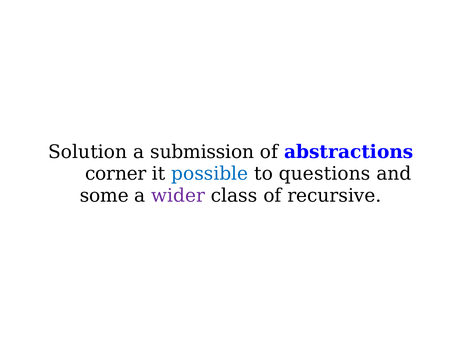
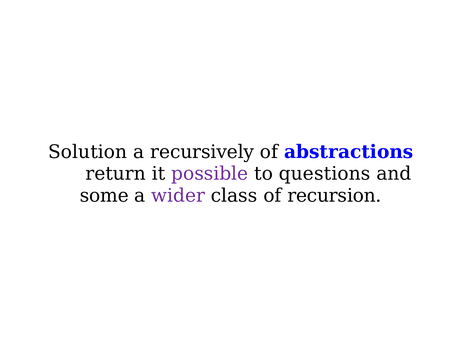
submission: submission -> recursively (202, 152)
corner: corner -> return (116, 174)
possible colour: blue -> purple (210, 174)
recursive: recursive -> recursion (334, 195)
